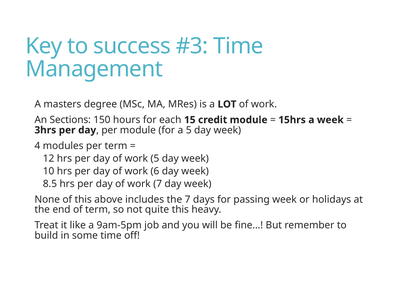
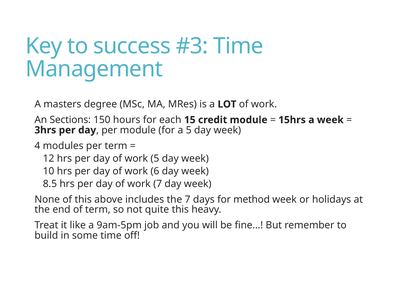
passing: passing -> method (252, 199)
